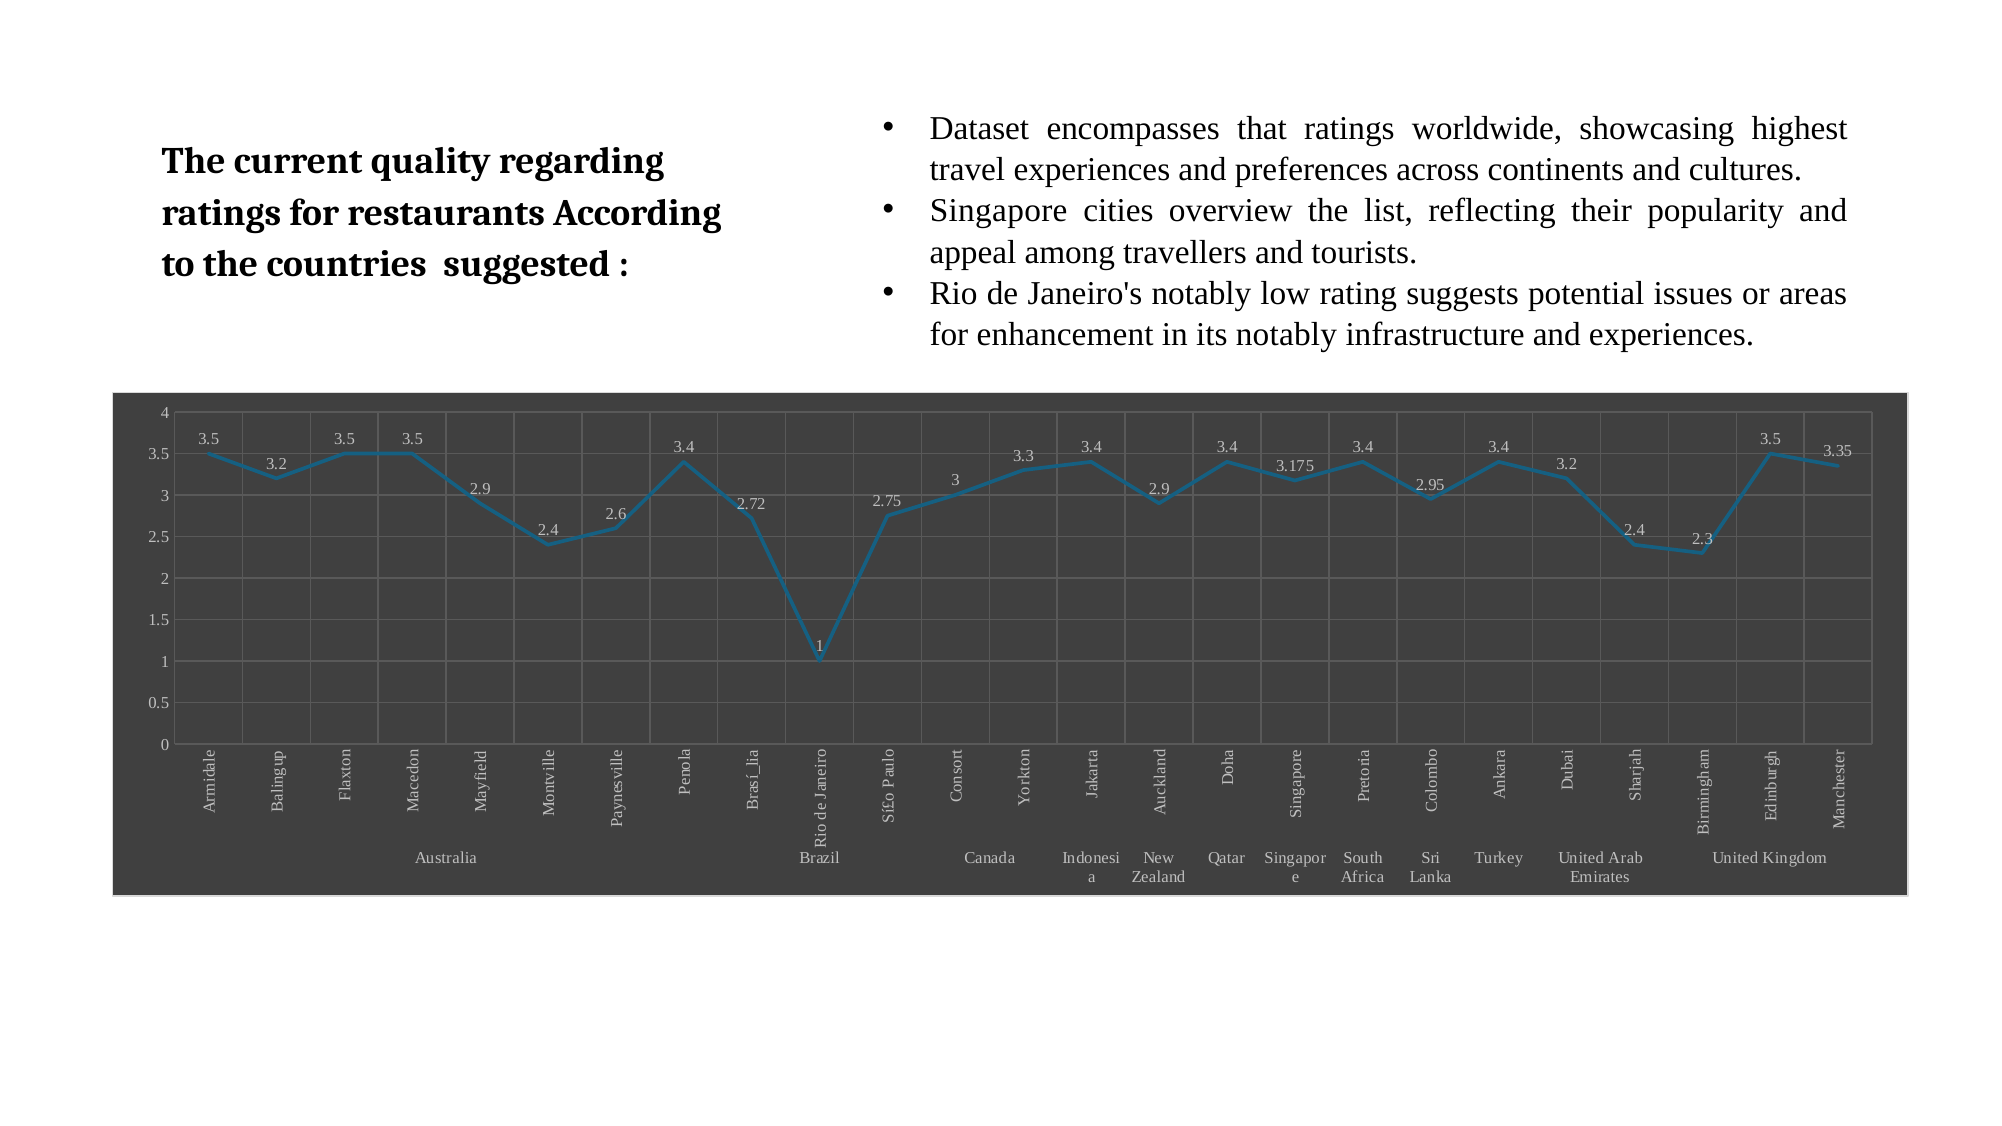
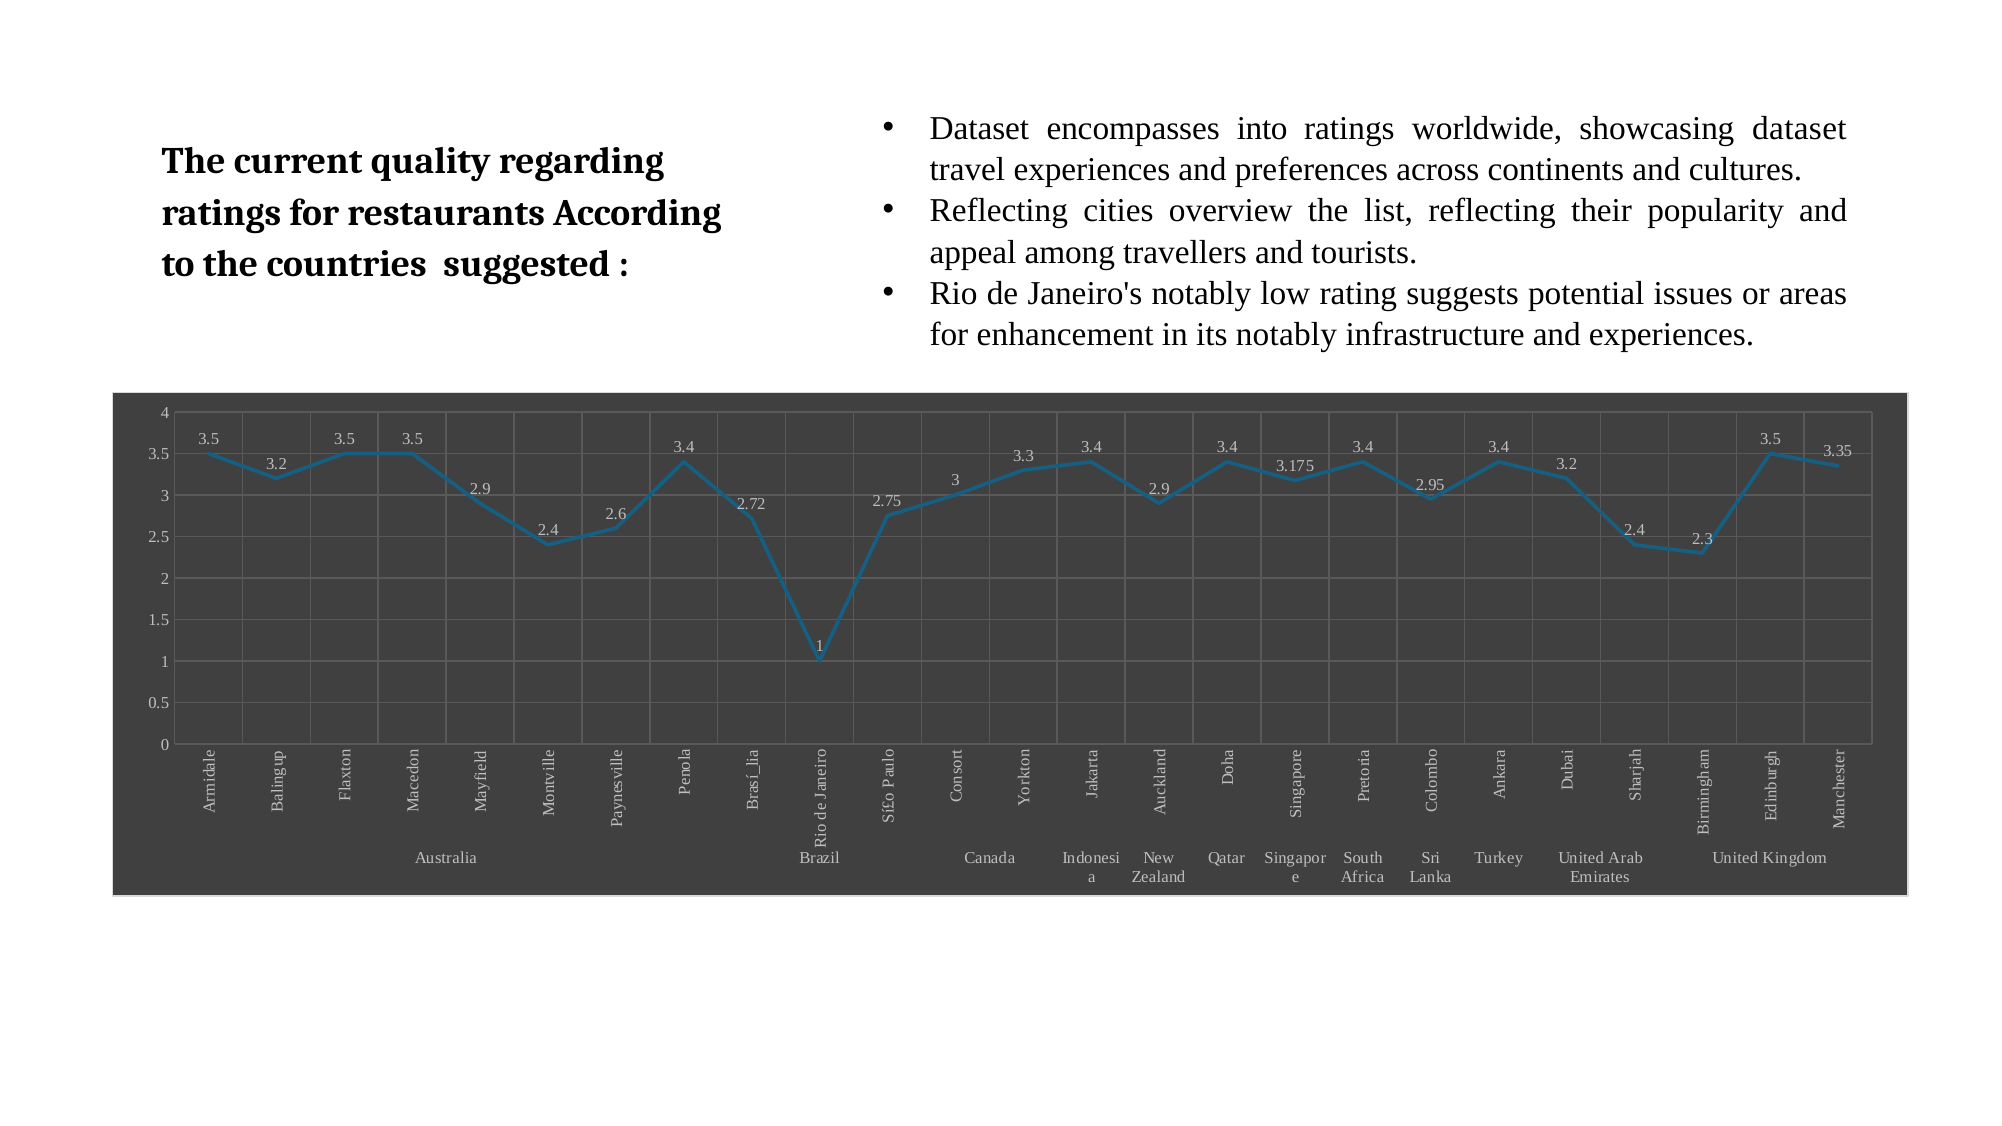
that: that -> into (1262, 128)
showcasing highest: highest -> dataset (1799, 128)
Singapore: Singapore -> Reflecting (999, 211)
